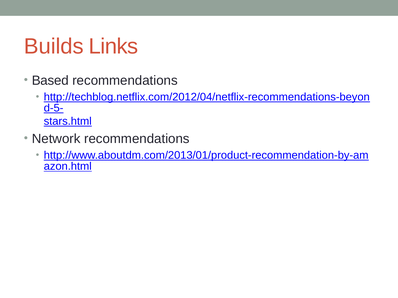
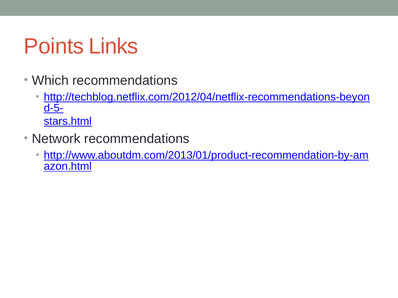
Builds: Builds -> Points (54, 46)
Based: Based -> Which (50, 81)
